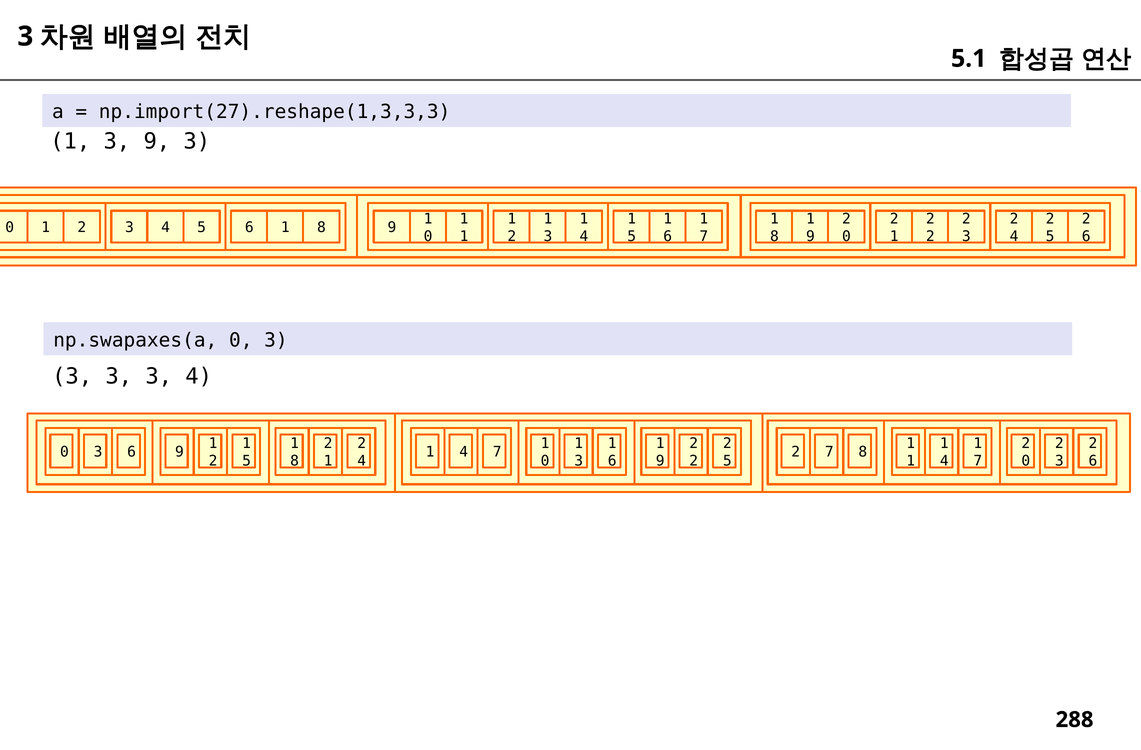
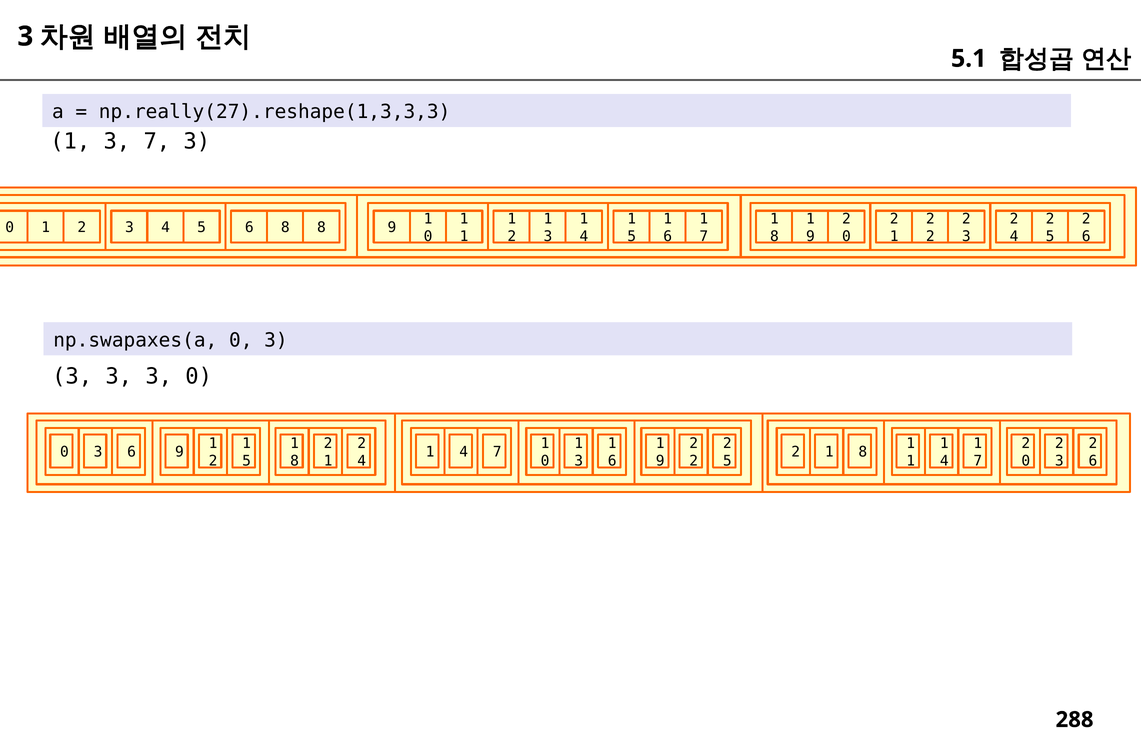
np.import(27).reshape(1,3,3,3: np.import(27).reshape(1,3,3,3 -> np.really(27).reshape(1,3,3,3 (275, 112)
3 9: 9 -> 7 (157, 141)
5 6 1: 1 -> 8 (285, 227)
3 3 4: 4 -> 0 (199, 376)
7: 7 -> 1 (829, 452)
